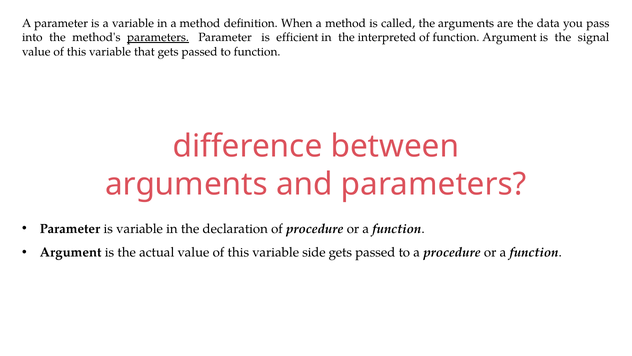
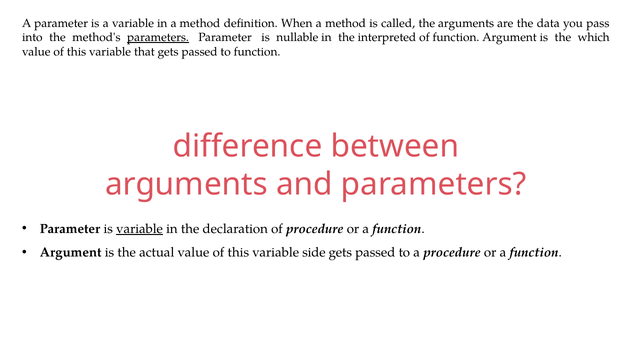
efficient: efficient -> nullable (297, 37)
signal: signal -> which (594, 37)
variable underline: none -> present (140, 228)
